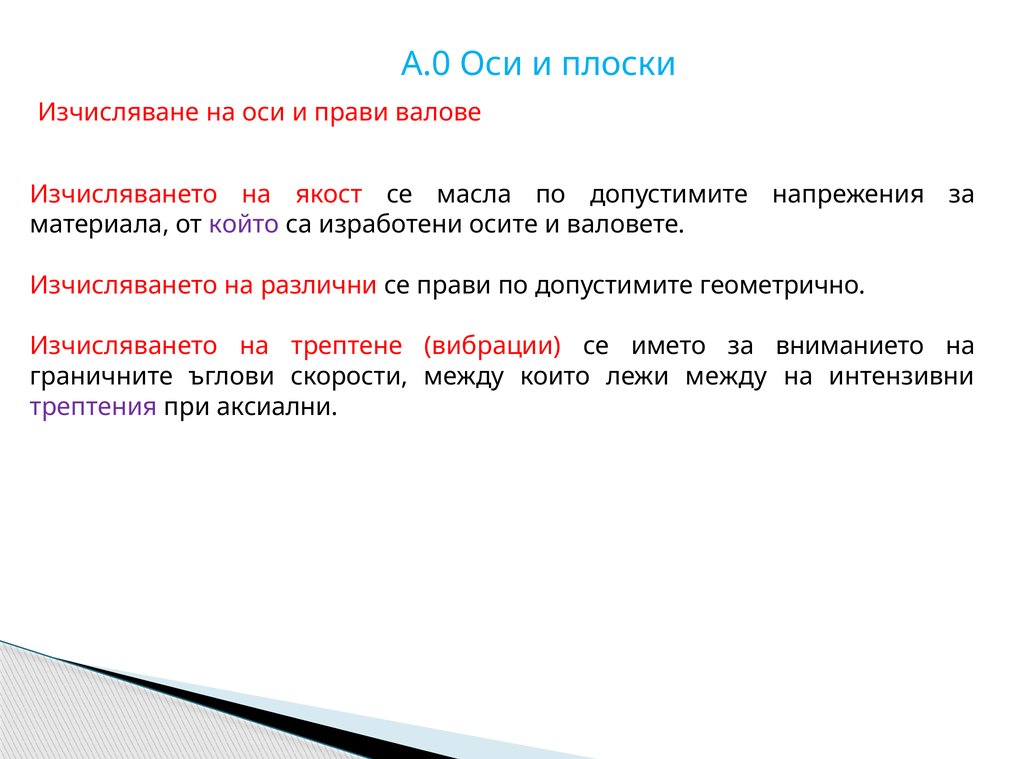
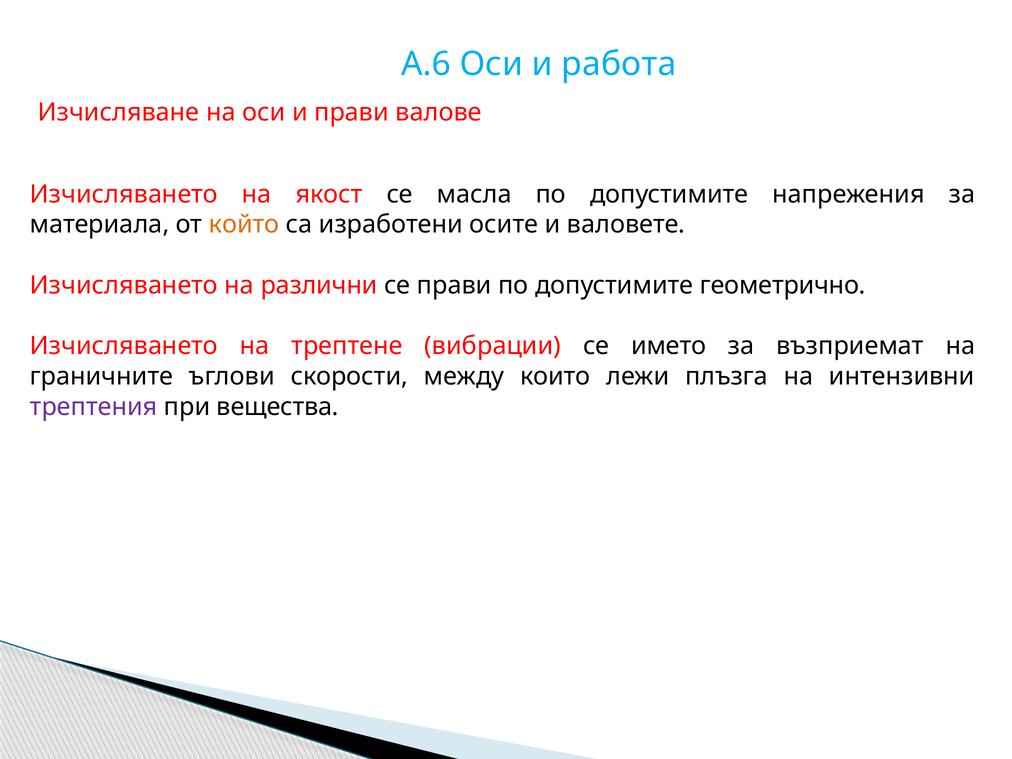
А.0: А.0 -> А.6 (426, 64)
плоски: плоски -> работа (619, 64)
който colour: purple -> orange (244, 225)
вниманието: вниманието -> възприемат (850, 346)
лежи между: между -> плъзга (726, 376)
аксиални: аксиални -> вещества (278, 407)
